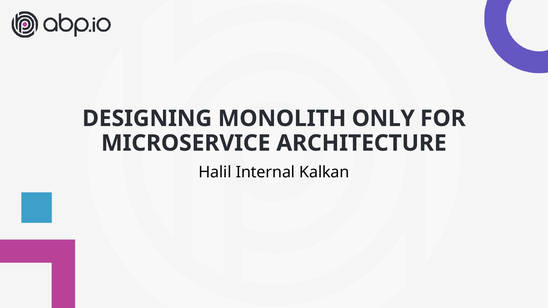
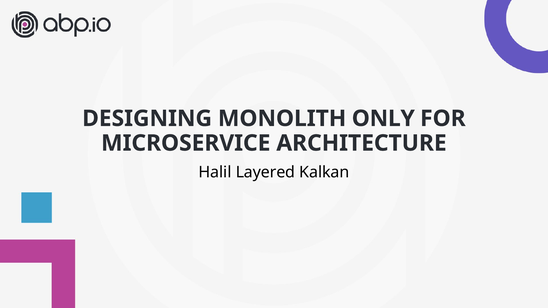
Internal: Internal -> Layered (265, 172)
